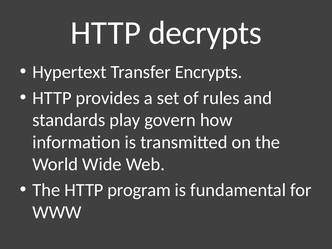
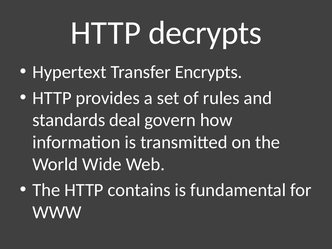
play: play -> deal (125, 120)
program: program -> contains (139, 190)
